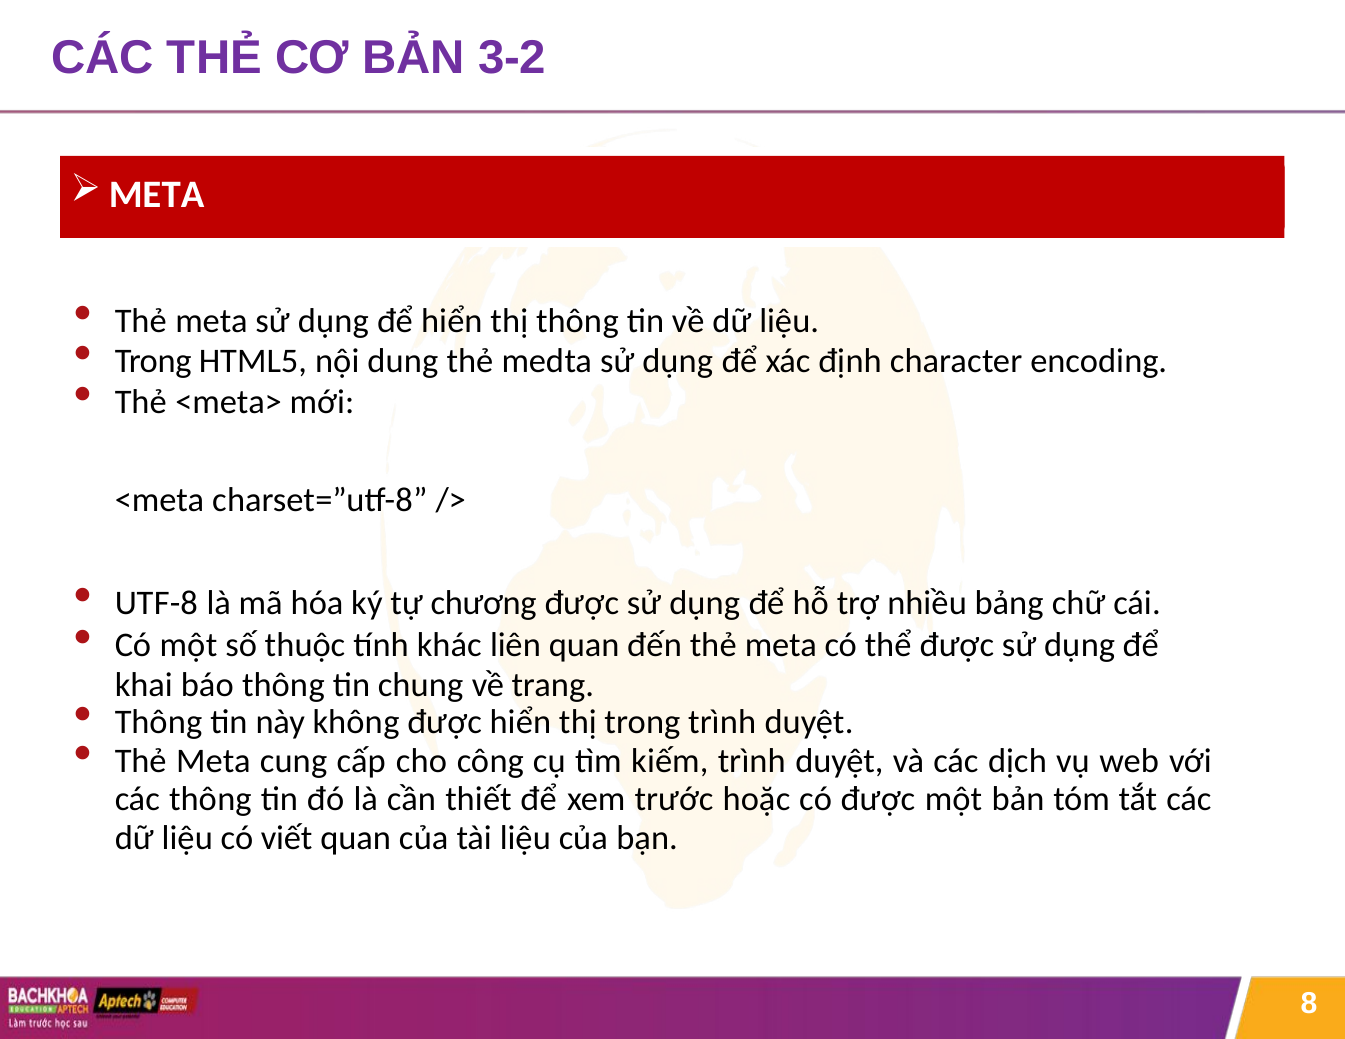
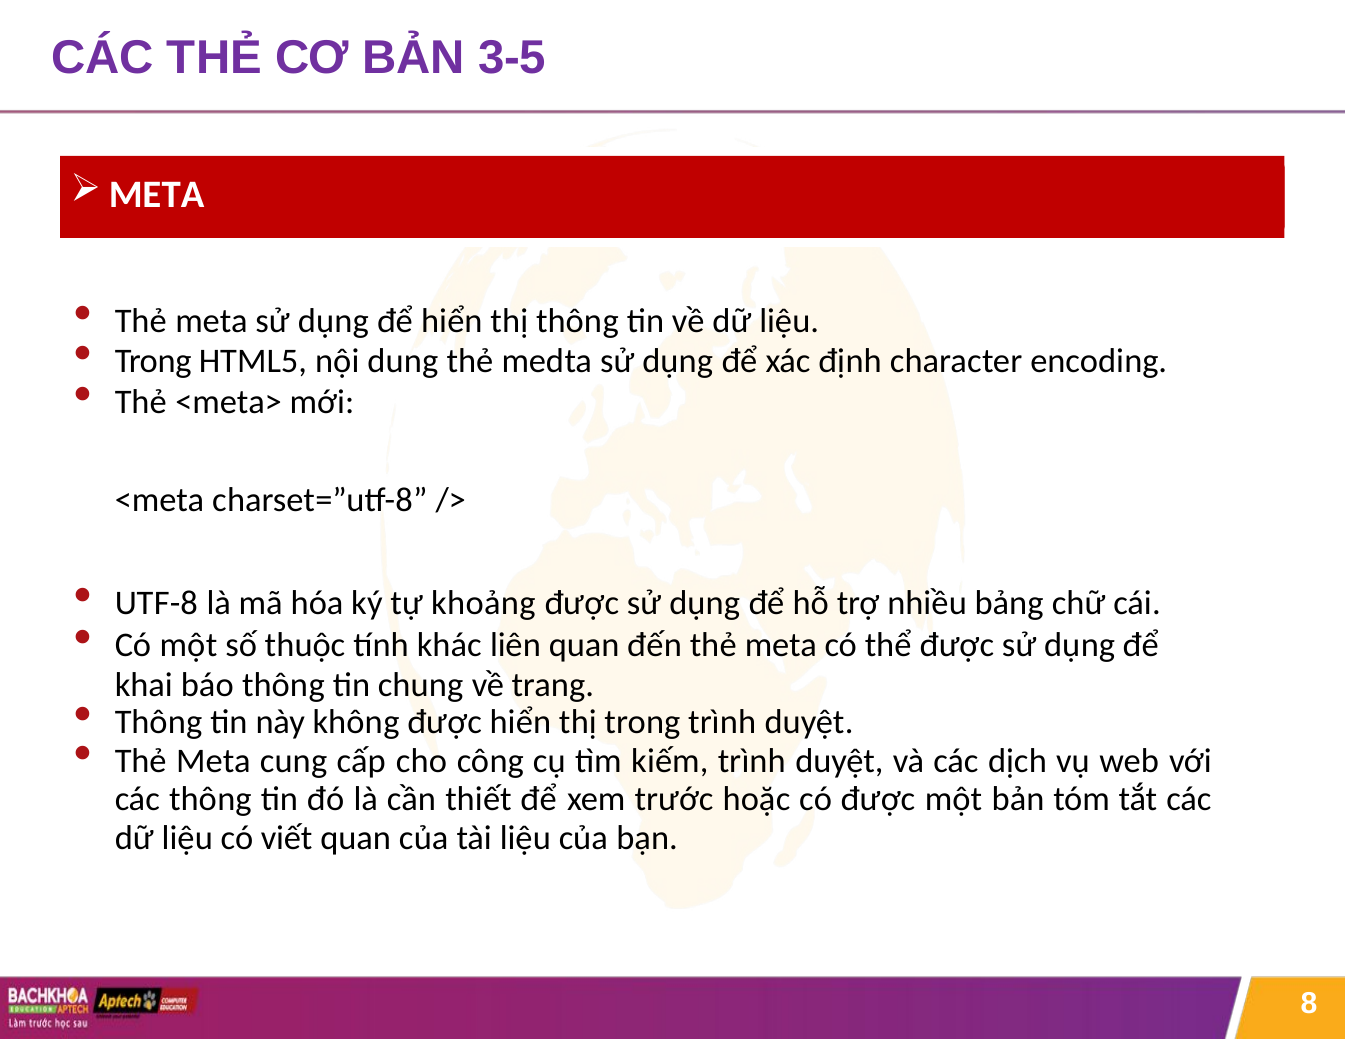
3-2: 3-2 -> 3-5 (512, 58)
chương: chương -> khoảng (483, 603)
